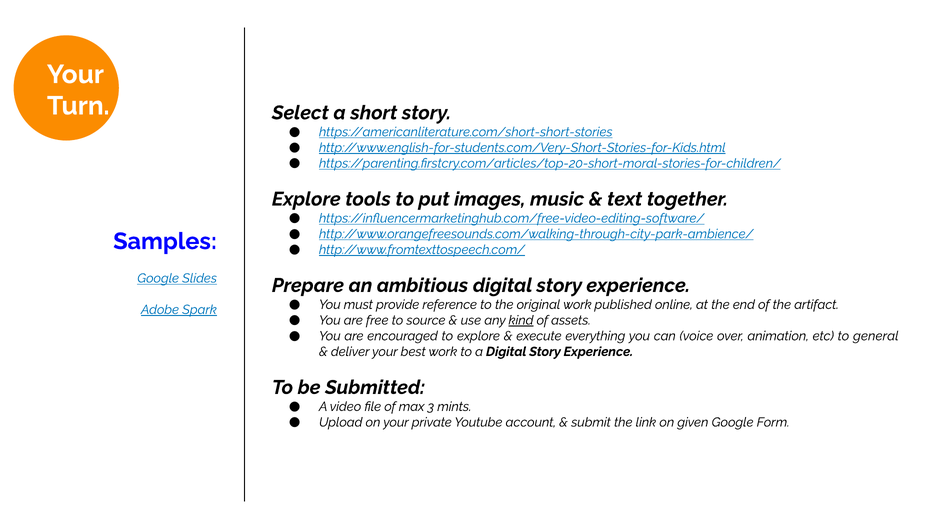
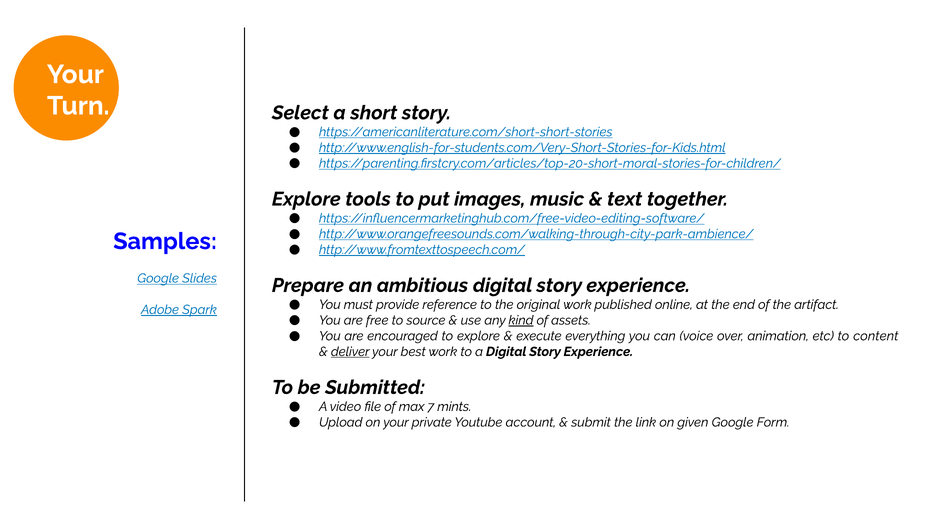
general: general -> content (876, 336)
deliver underline: none -> present (350, 352)
3: 3 -> 7 (431, 407)
